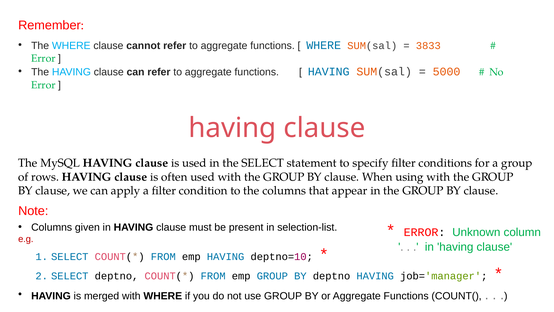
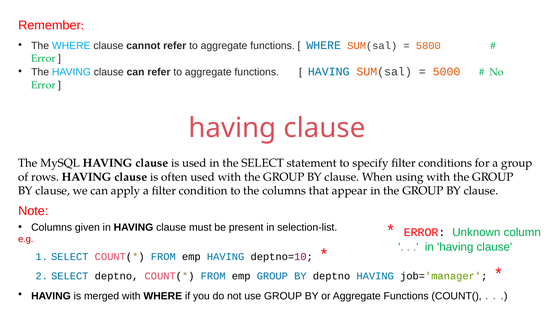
3833: 3833 -> 5800 (428, 46)
